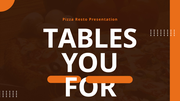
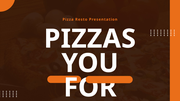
TABLES: TABLES -> PIZZAS (90, 39)
